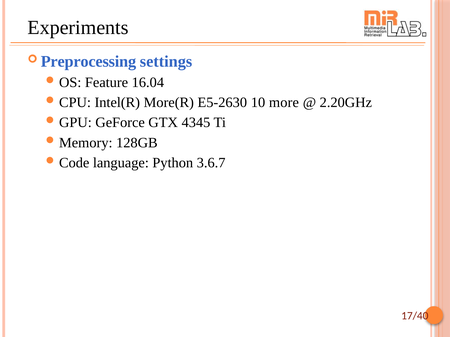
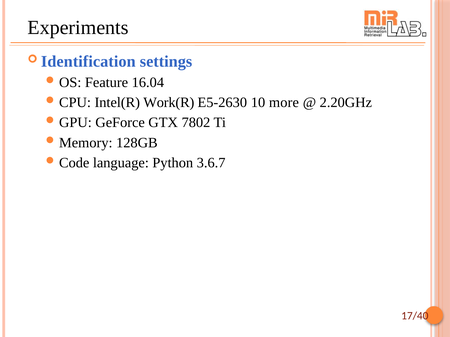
Preprocessing: Preprocessing -> Identification (88, 61)
More(R: More(R -> Work(R (169, 103)
4345: 4345 -> 7802 (196, 123)
